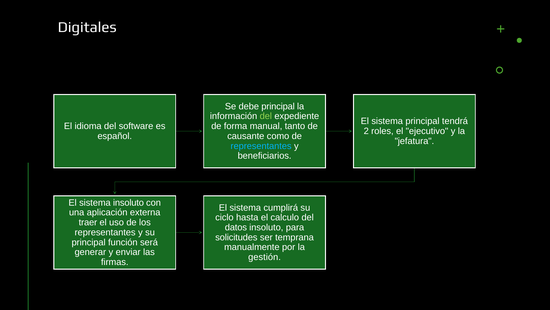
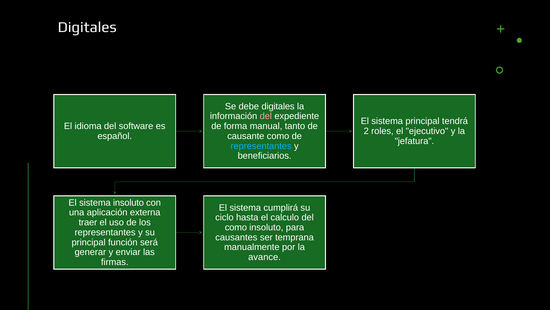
debe principal: principal -> digitales (278, 106)
del colour: light green -> pink (266, 116)
datos: datos -> como (236, 227)
solicitudes: solicitudes -> causantes (236, 237)
gestión: gestión -> avance (265, 257)
